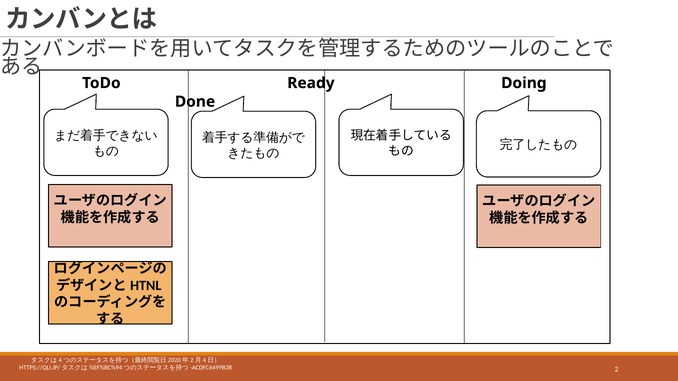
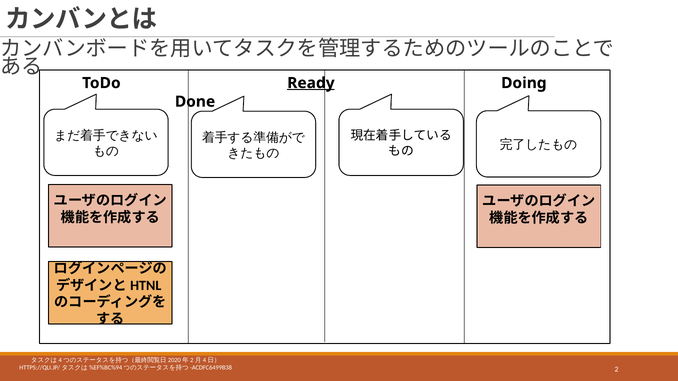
Ready underline: none -> present (311, 83)
